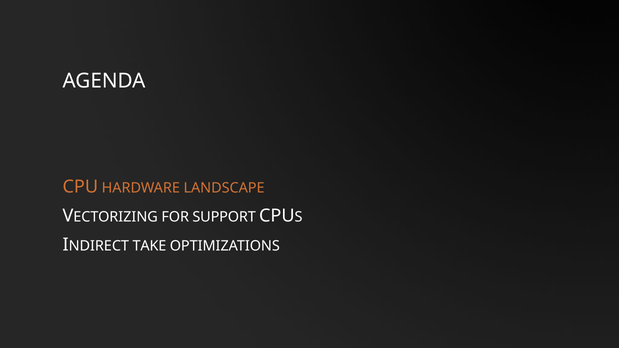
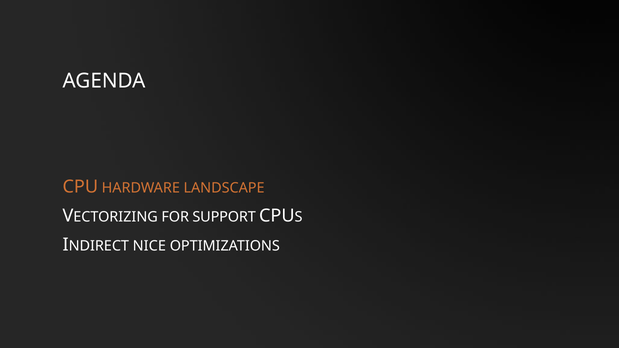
TAKE: TAKE -> NICE (149, 246)
